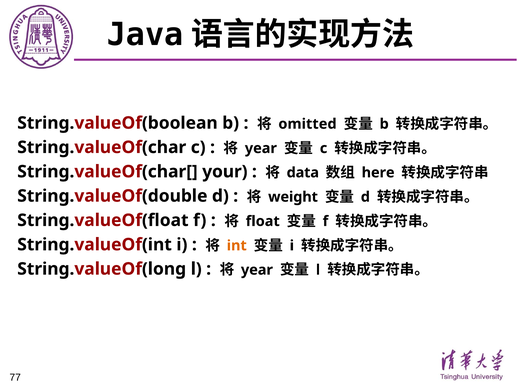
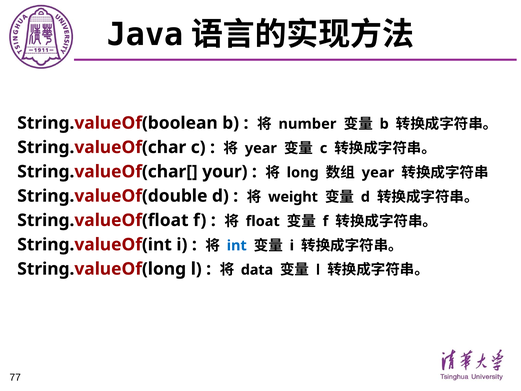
omitted: omitted -> number (307, 124)
data: data -> long (303, 172)
here: here -> year (378, 172)
int colour: orange -> blue (237, 245)
year: year -> data (257, 270)
